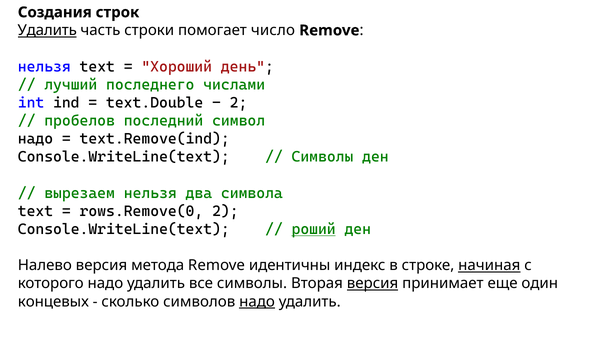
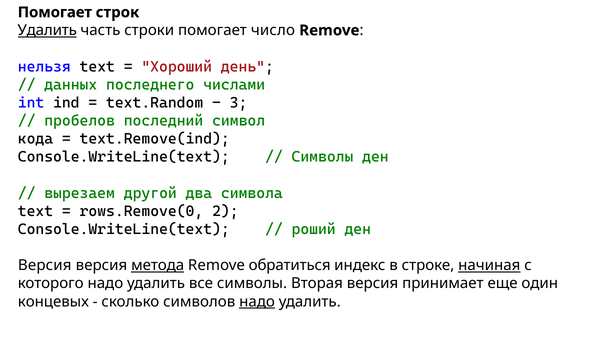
Создания: Создания -> Помогает (55, 12)
лучший: лучший -> данных (71, 85)
text.Double: text.Double -> text.Random (155, 103)
2: 2 -> 3 (239, 103)
надо: надо -> кода (35, 139)
вырезаем нельзя: нельзя -> другой (150, 193)
роший underline: present -> none (314, 229)
Налево: Налево -> Версия (45, 266)
метода underline: none -> present (158, 266)
идентичны: идентичны -> обратиться (290, 266)
версия underline: present -> none (373, 284)
